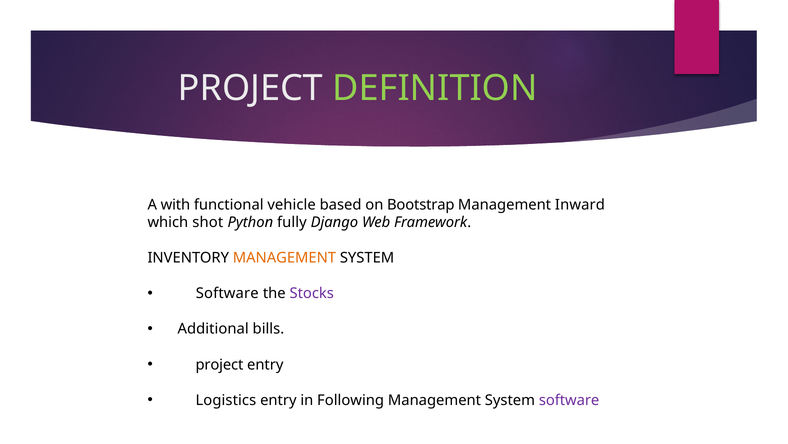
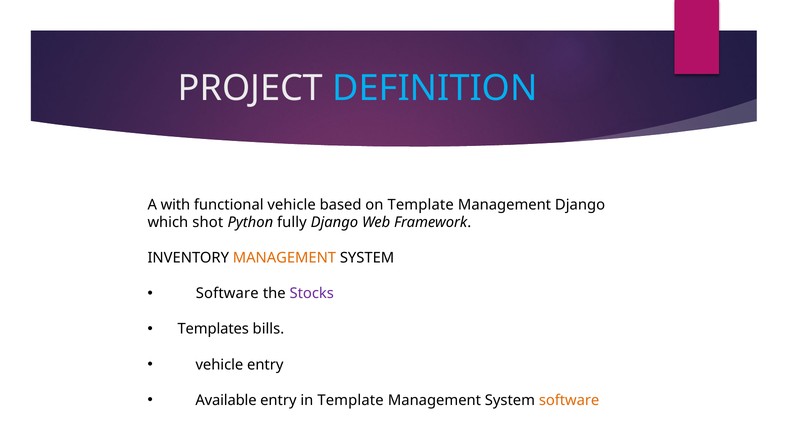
DEFINITION colour: light green -> light blue (435, 88)
on Bootstrap: Bootstrap -> Template (421, 204)
Management Inward: Inward -> Django (580, 204)
Additional: Additional -> Templates (213, 329)
project: project -> vehicle (219, 364)
Logistics: Logistics -> Available (226, 399)
in Following: Following -> Template (351, 399)
software colour: purple -> orange (569, 399)
